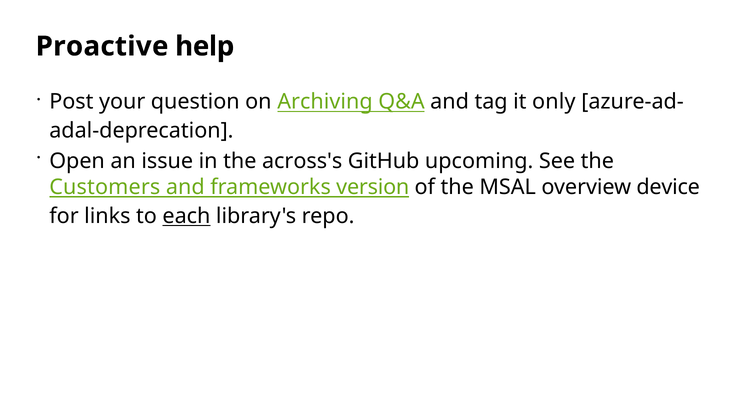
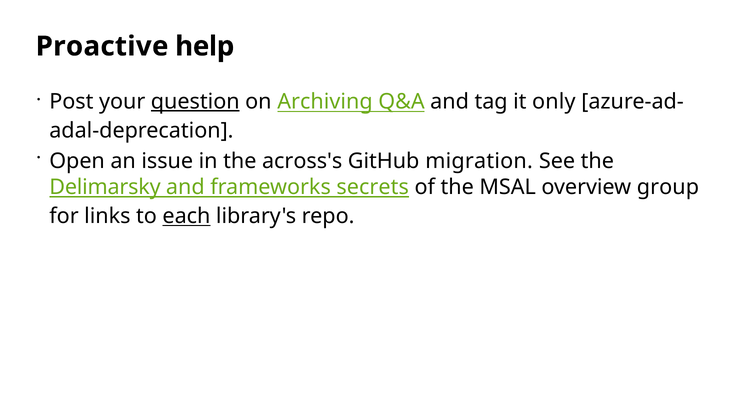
question underline: none -> present (195, 102)
upcoming: upcoming -> migration (479, 161)
Customers: Customers -> Delimarsky (105, 187)
version: version -> secrets (373, 187)
device: device -> group (668, 187)
